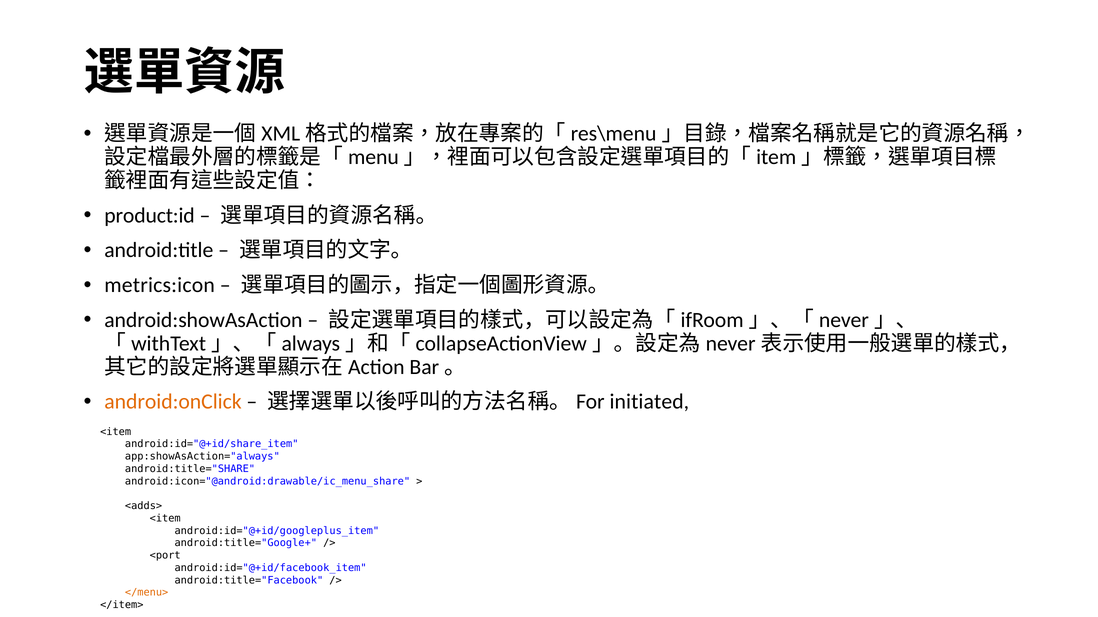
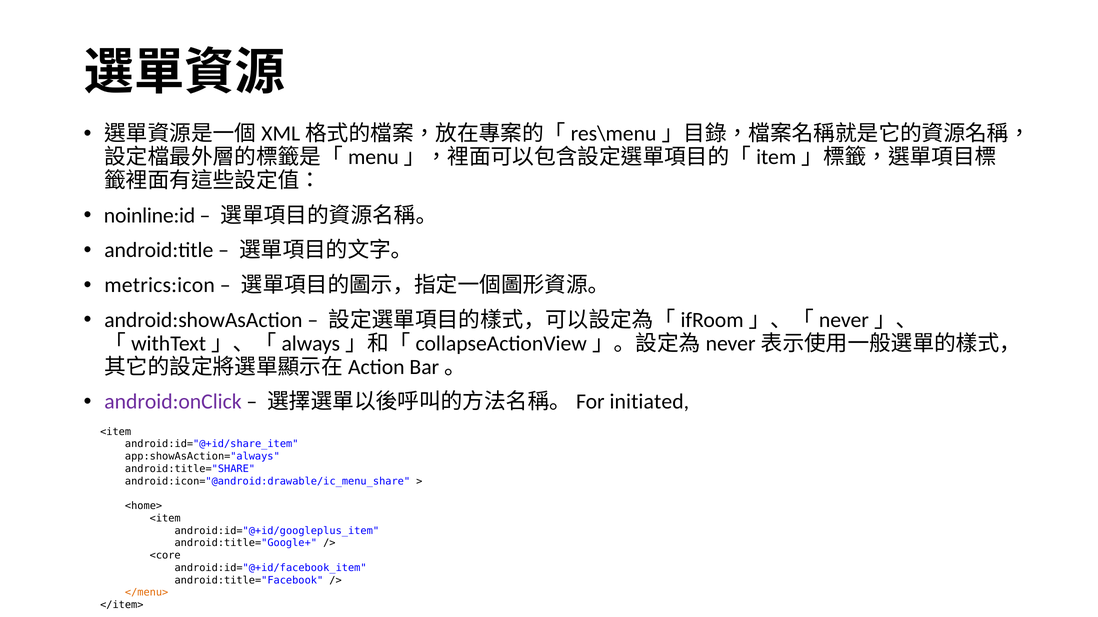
product:id: product:id -> noinline:id (150, 216)
android:onClick colour: orange -> purple (173, 402)
<adds>: <adds> -> <home> (144, 506)
<port: <port -> <core (165, 556)
